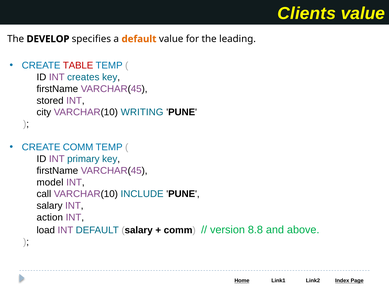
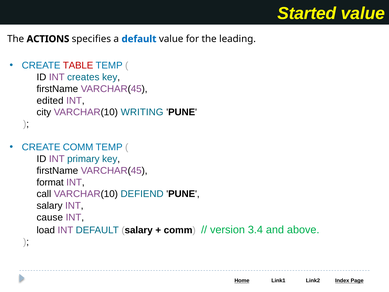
Clients: Clients -> Started (307, 13)
DEVELOP: DEVELOP -> ACTIONS (48, 39)
default colour: orange -> blue (139, 39)
stored: stored -> edited (50, 100)
model: model -> format (50, 182)
INCLUDE: INCLUDE -> DEFIEND (142, 194)
action: action -> cause (50, 217)
8.8: 8.8 -> 3.4 (255, 230)
